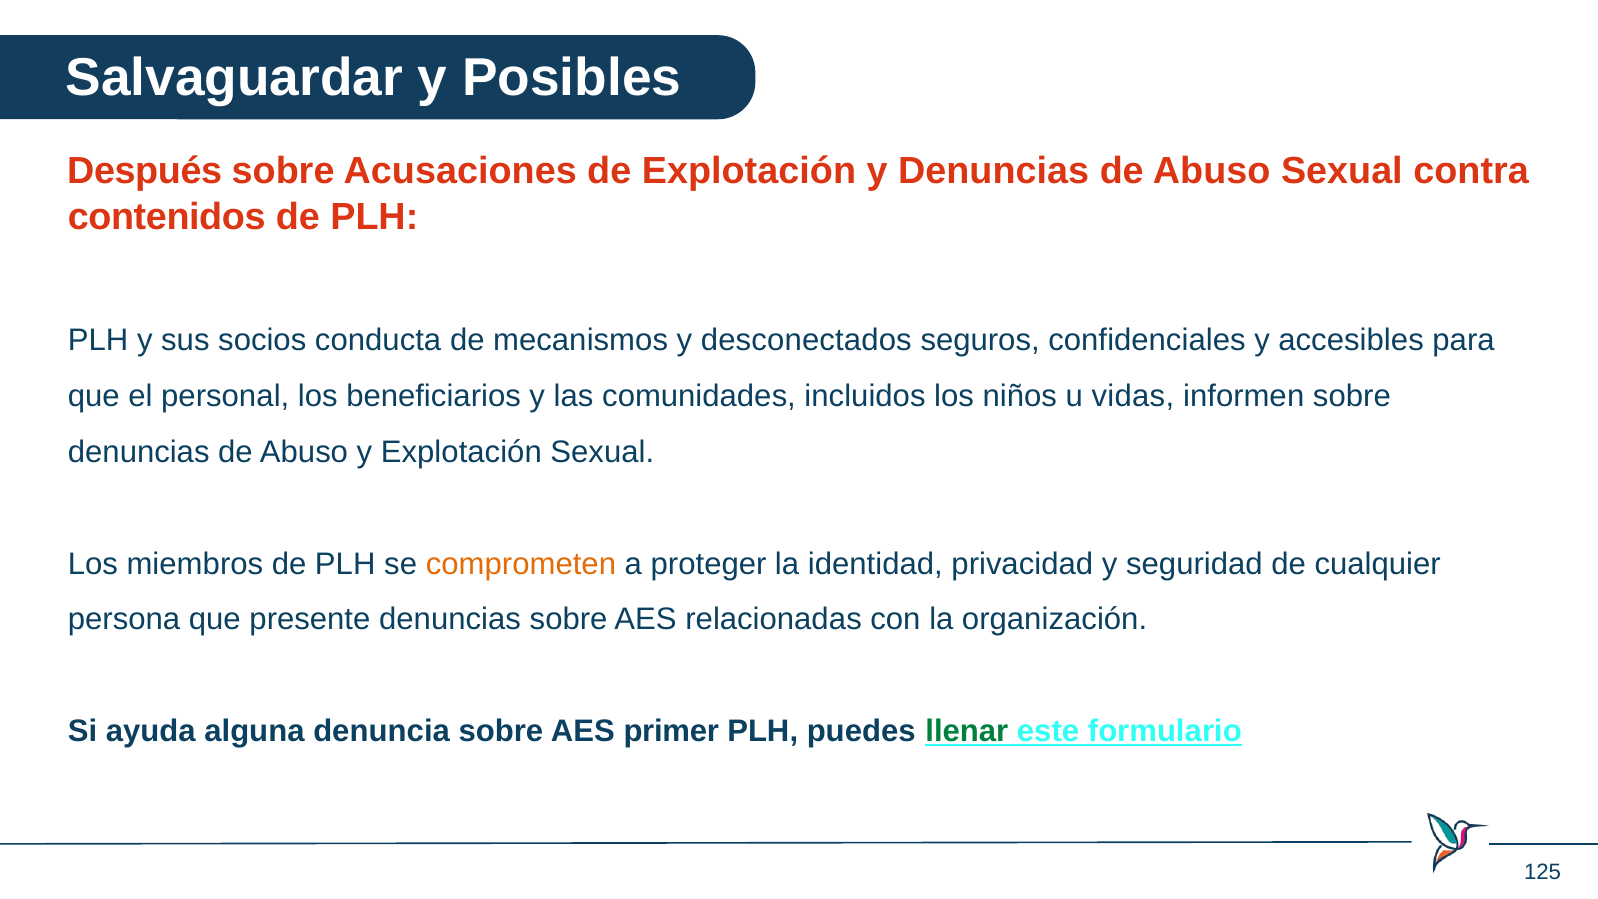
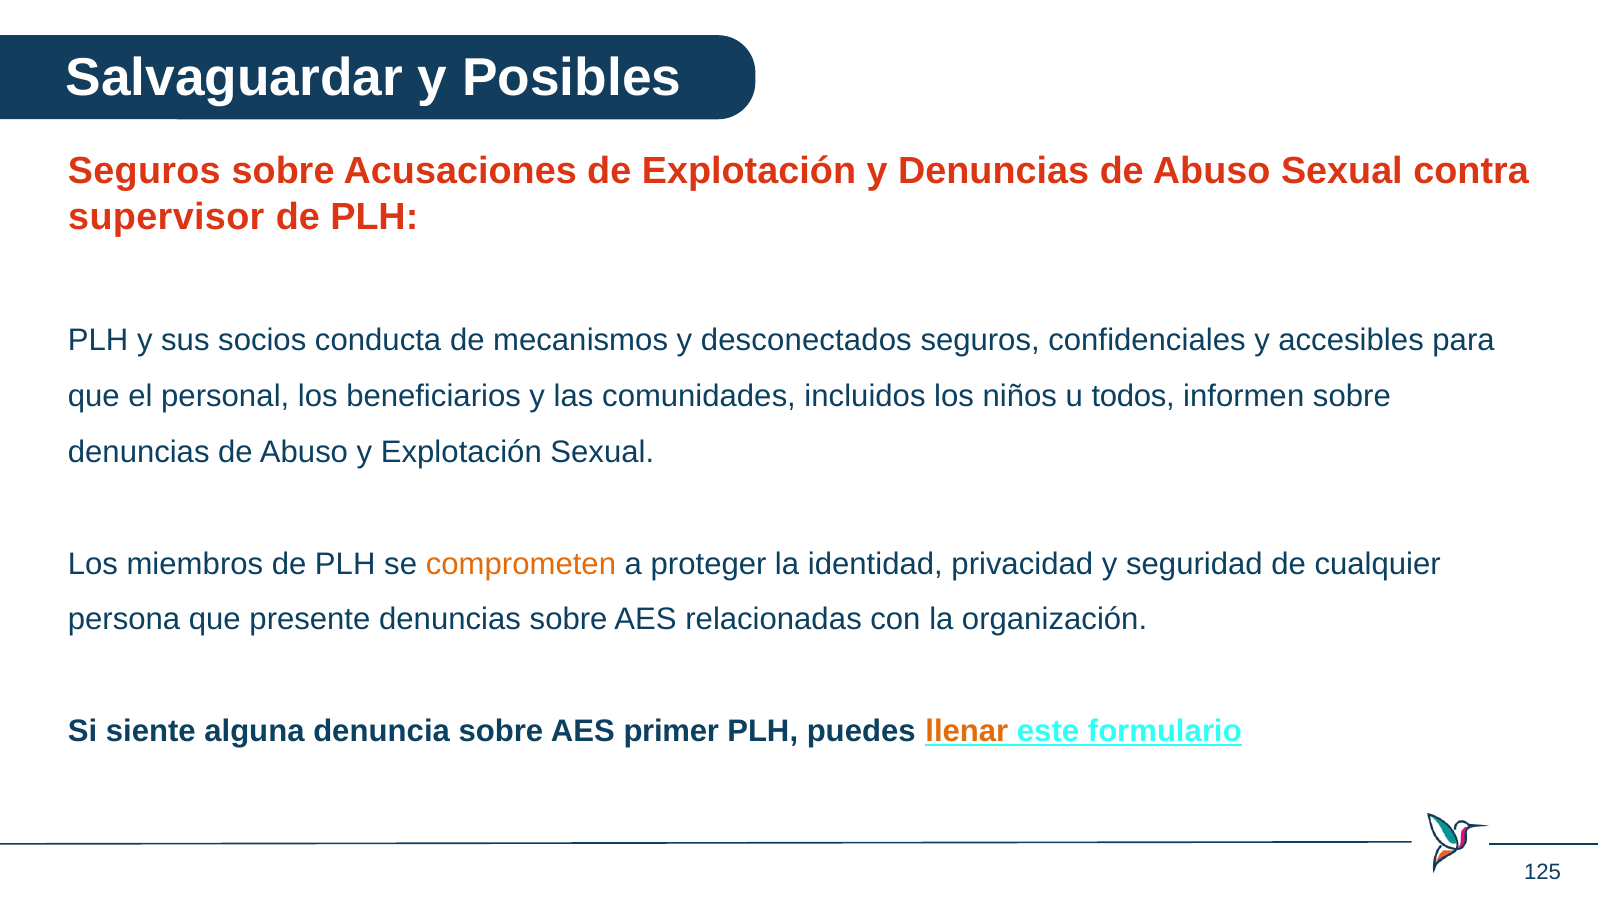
Después: Después -> Seguros (144, 171)
contenidos: contenidos -> supervisor (166, 217)
vidas: vidas -> todos (1133, 396)
ayuda: ayuda -> siente (151, 731)
llenar colour: green -> orange (967, 731)
